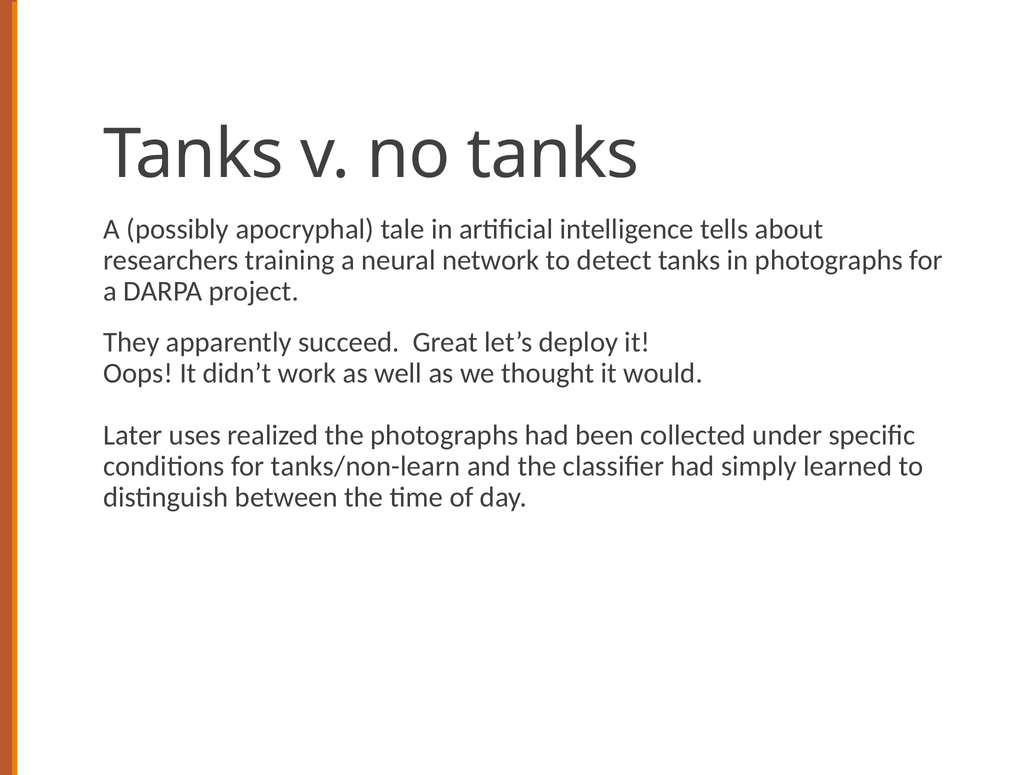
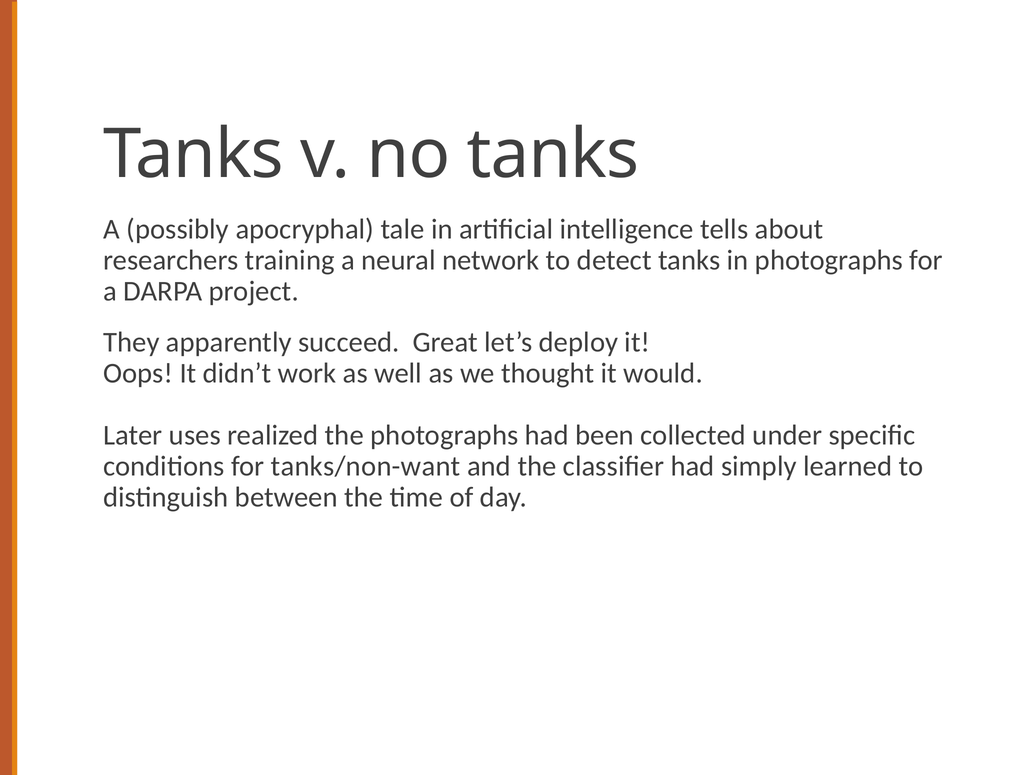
tanks/non-learn: tanks/non-learn -> tanks/non-want (366, 466)
